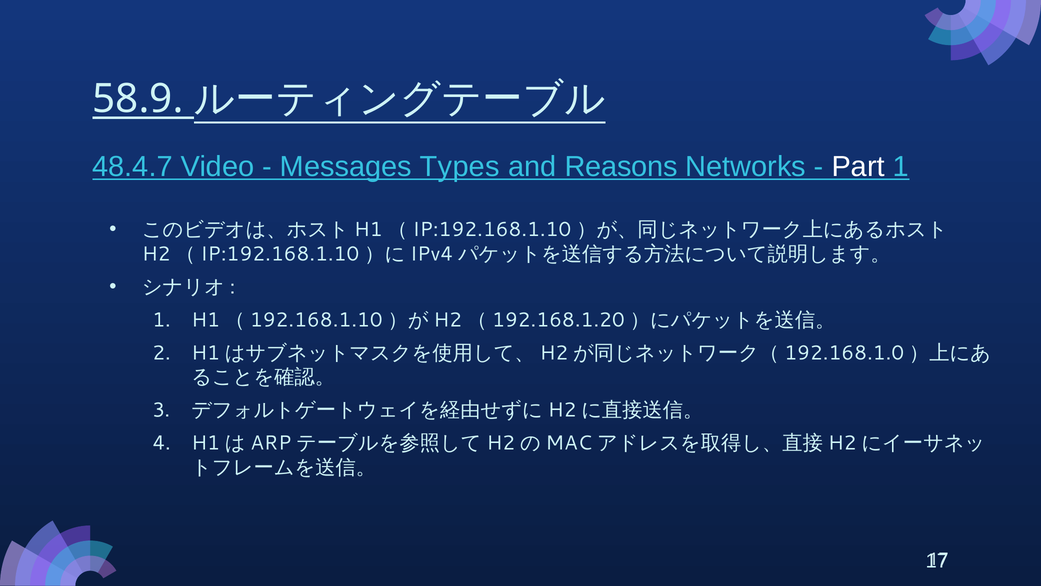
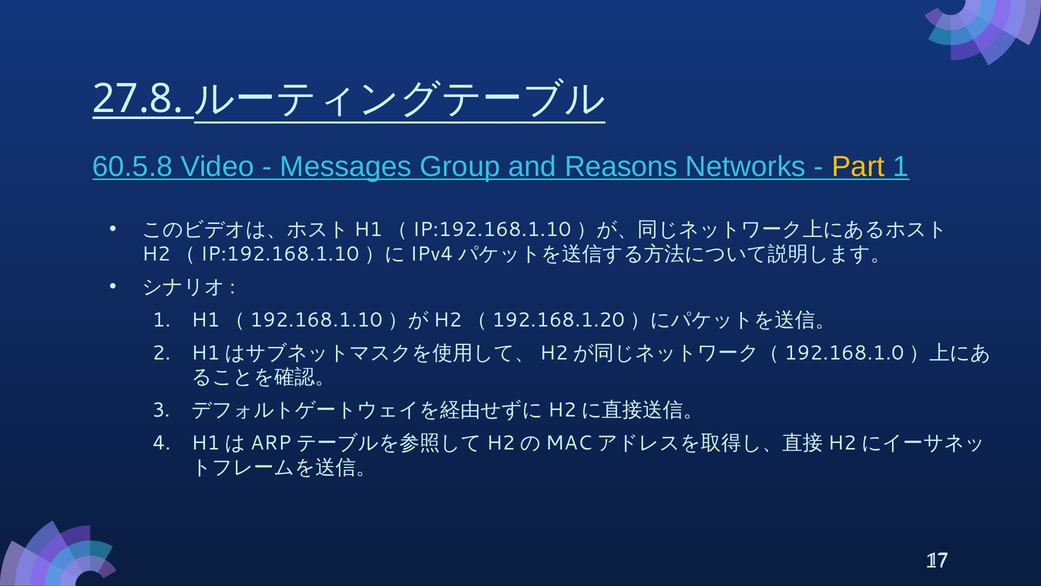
58.9: 58.9 -> 27.8 (138, 99)
48.4.7: 48.4.7 -> 60.5.8 (132, 166)
Types: Types -> Group (460, 166)
Part colour: white -> yellow (858, 166)
